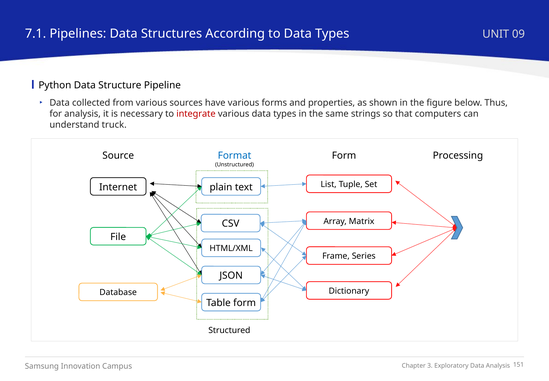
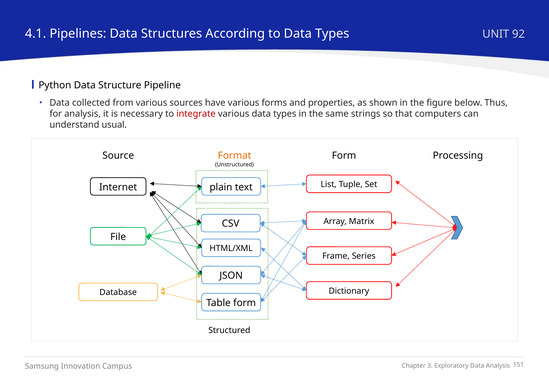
7.1: 7.1 -> 4.1 (36, 33)
09: 09 -> 92 (518, 34)
truck: truck -> usual (114, 125)
Format colour: blue -> orange (235, 155)
